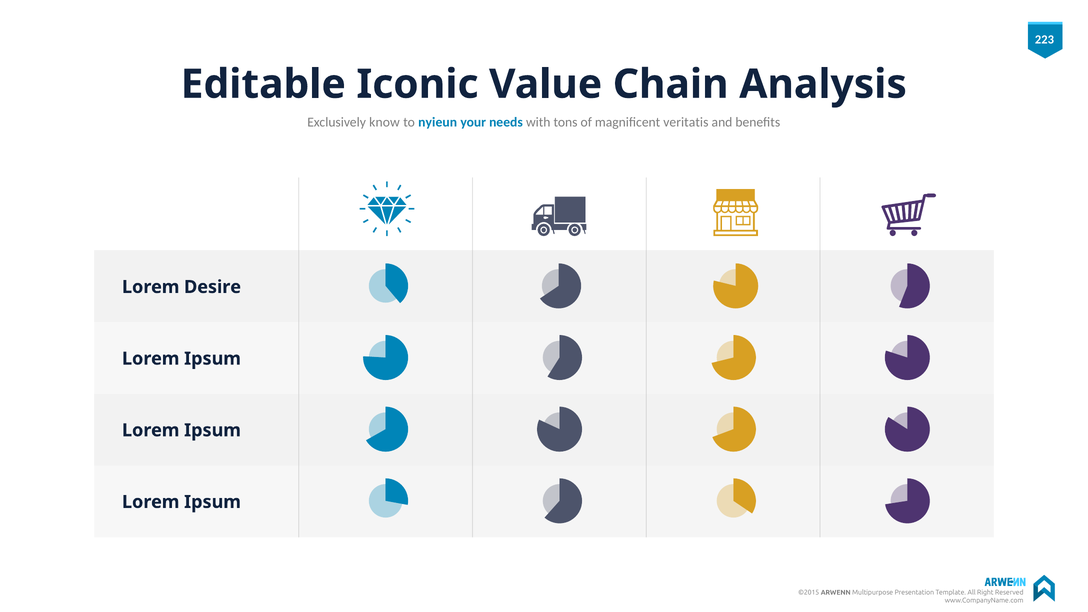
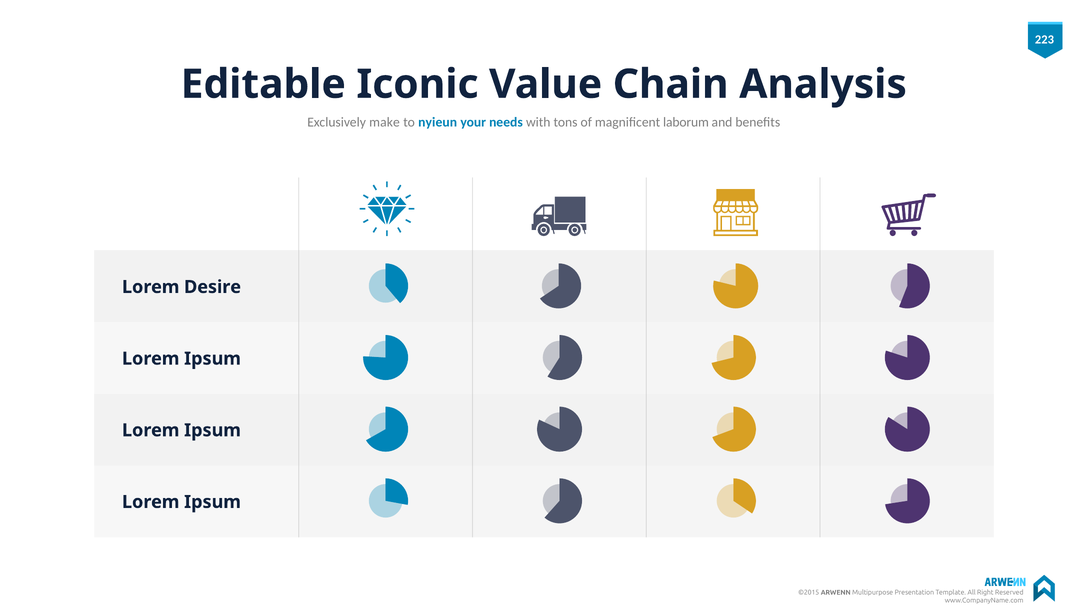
know: know -> make (385, 122)
veritatis: veritatis -> laborum (686, 122)
